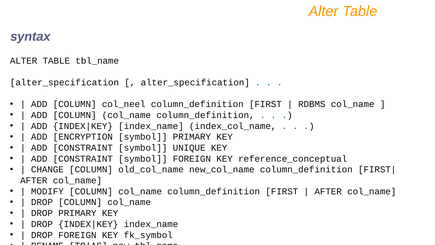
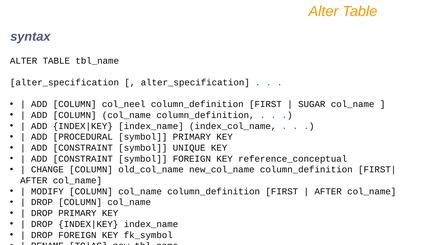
RDBMS: RDBMS -> SUGAR (312, 104)
ENCRYPTION: ENCRYPTION -> PROCEDURAL (83, 137)
